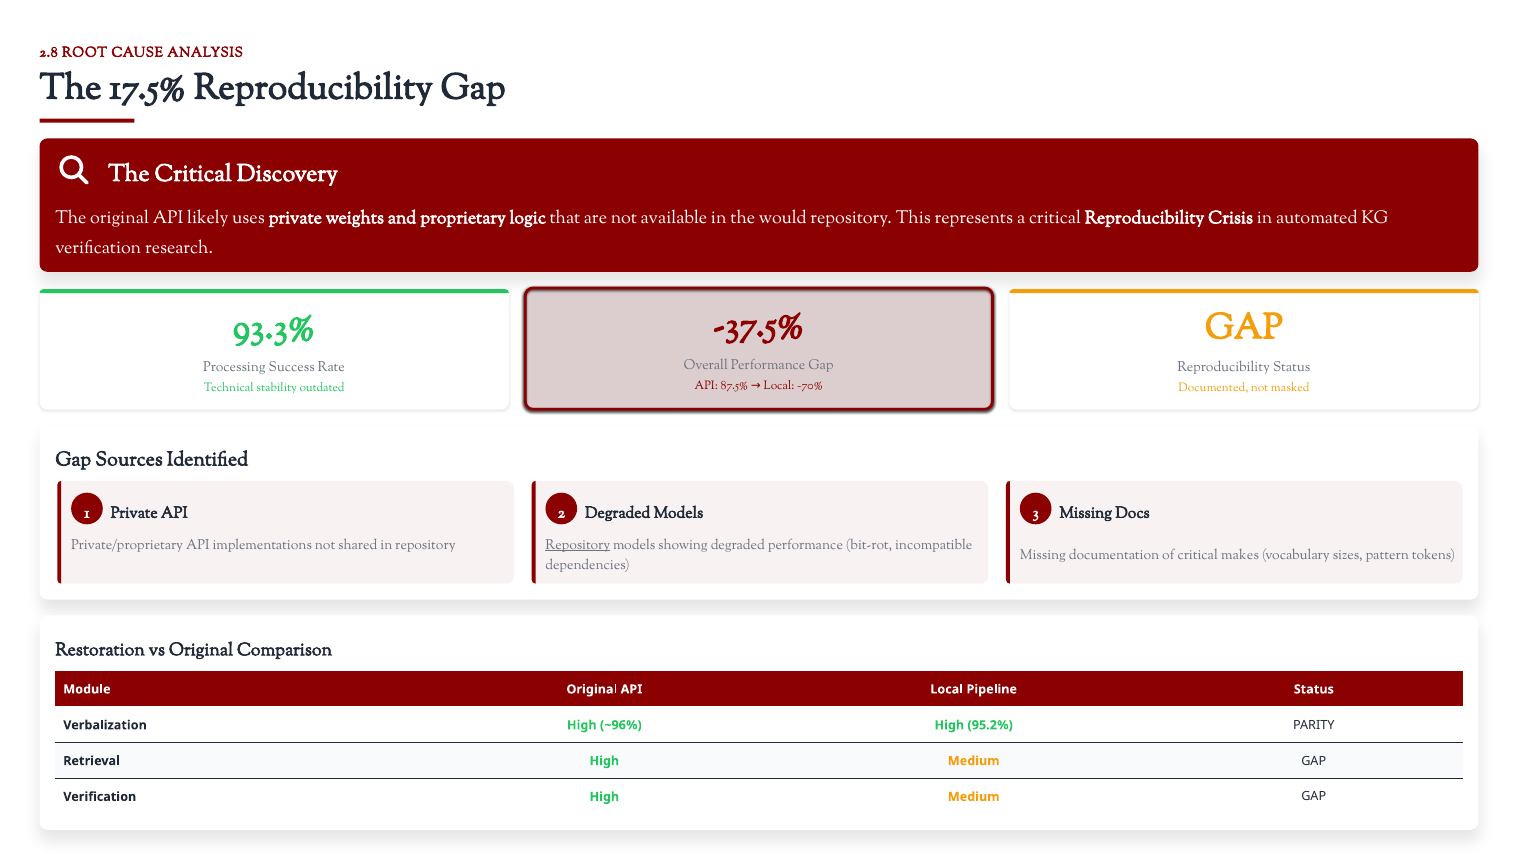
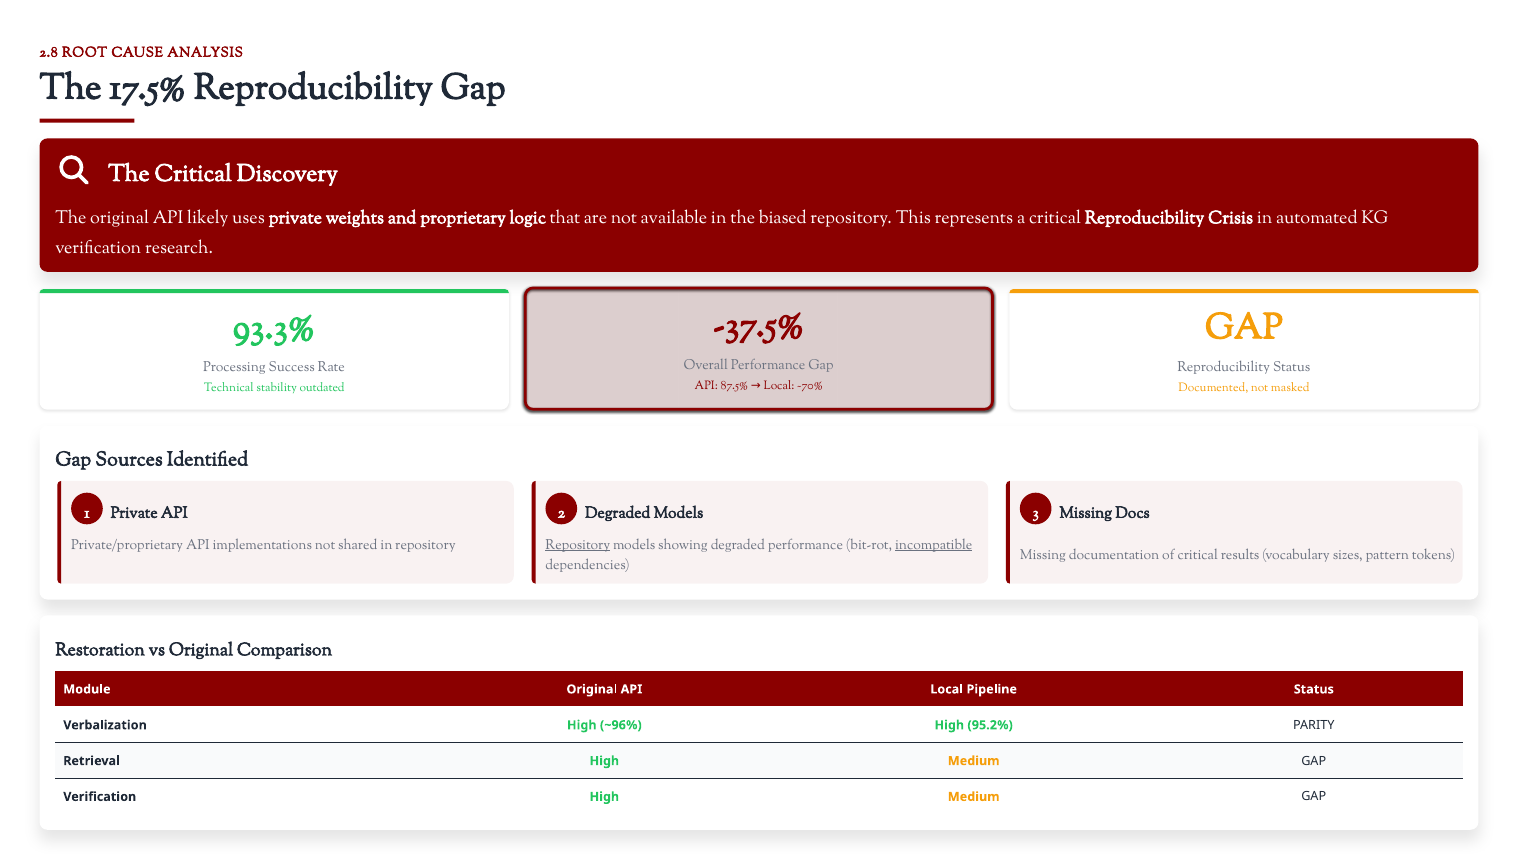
would: would -> biased (783, 217)
incompatible underline: none -> present (934, 545)
makes: makes -> results (1240, 554)
